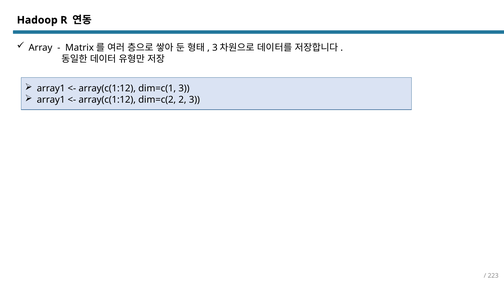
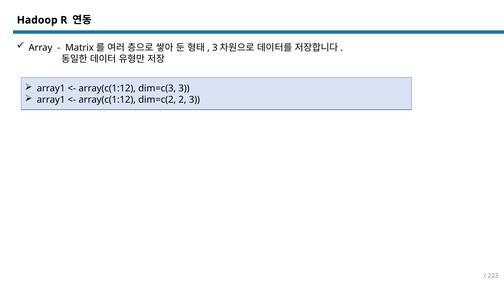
dim=c(1: dim=c(1 -> dim=c(3 (157, 89)
